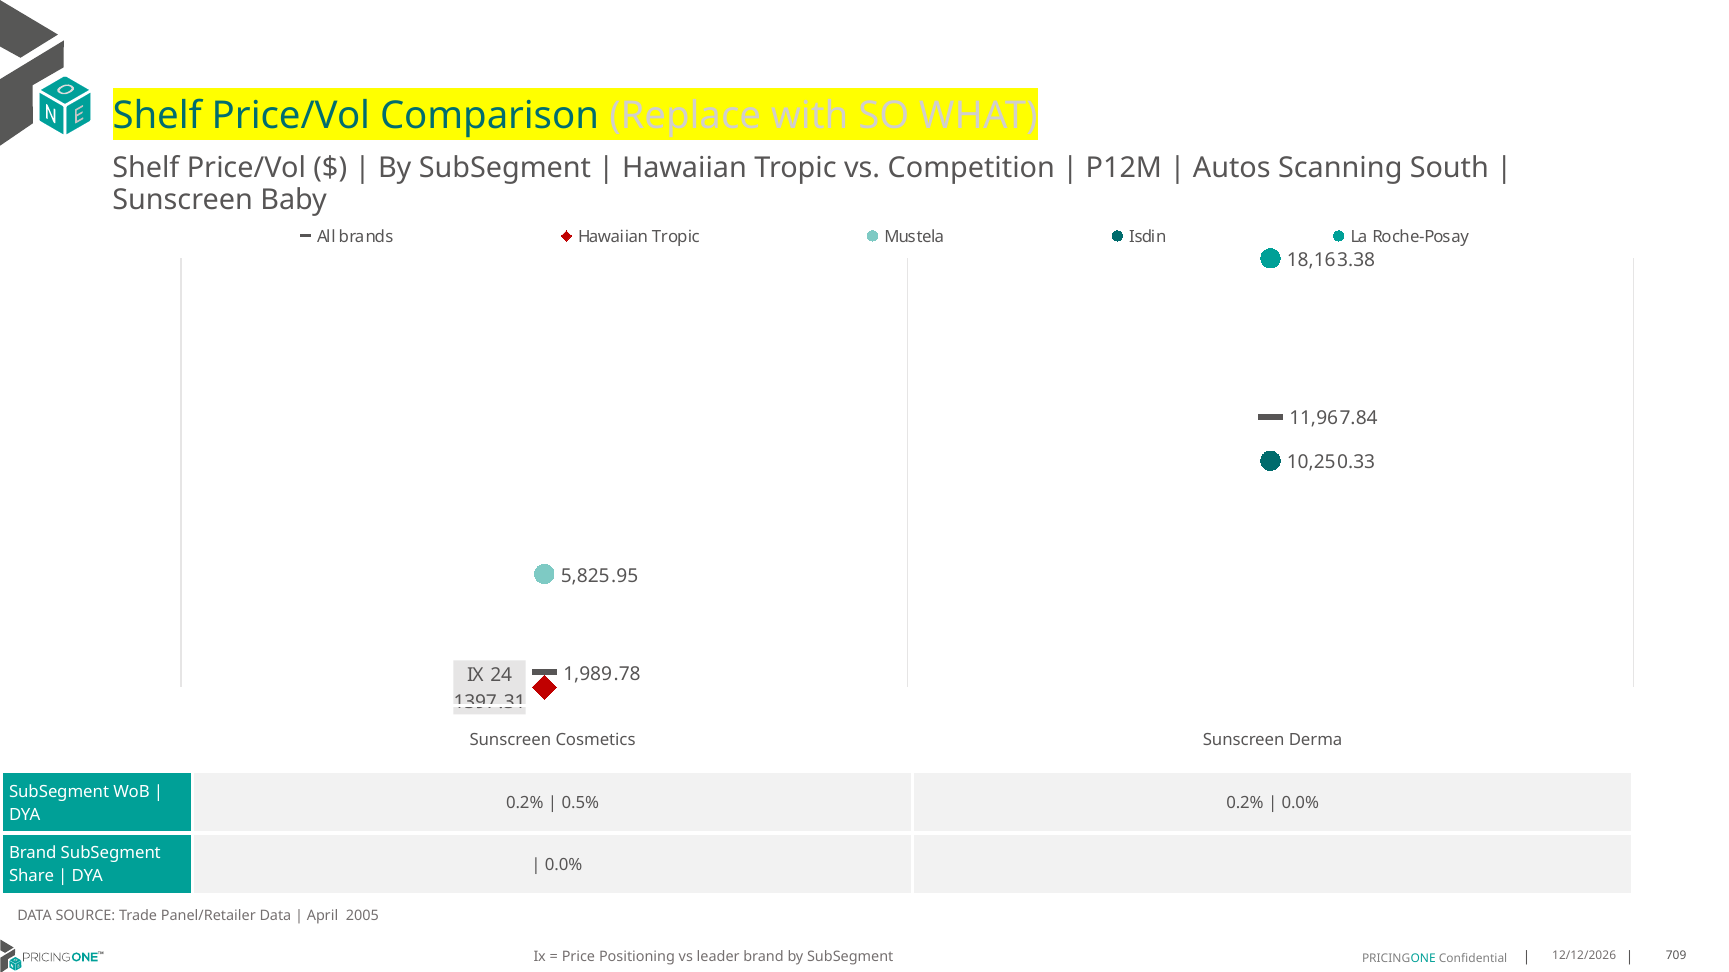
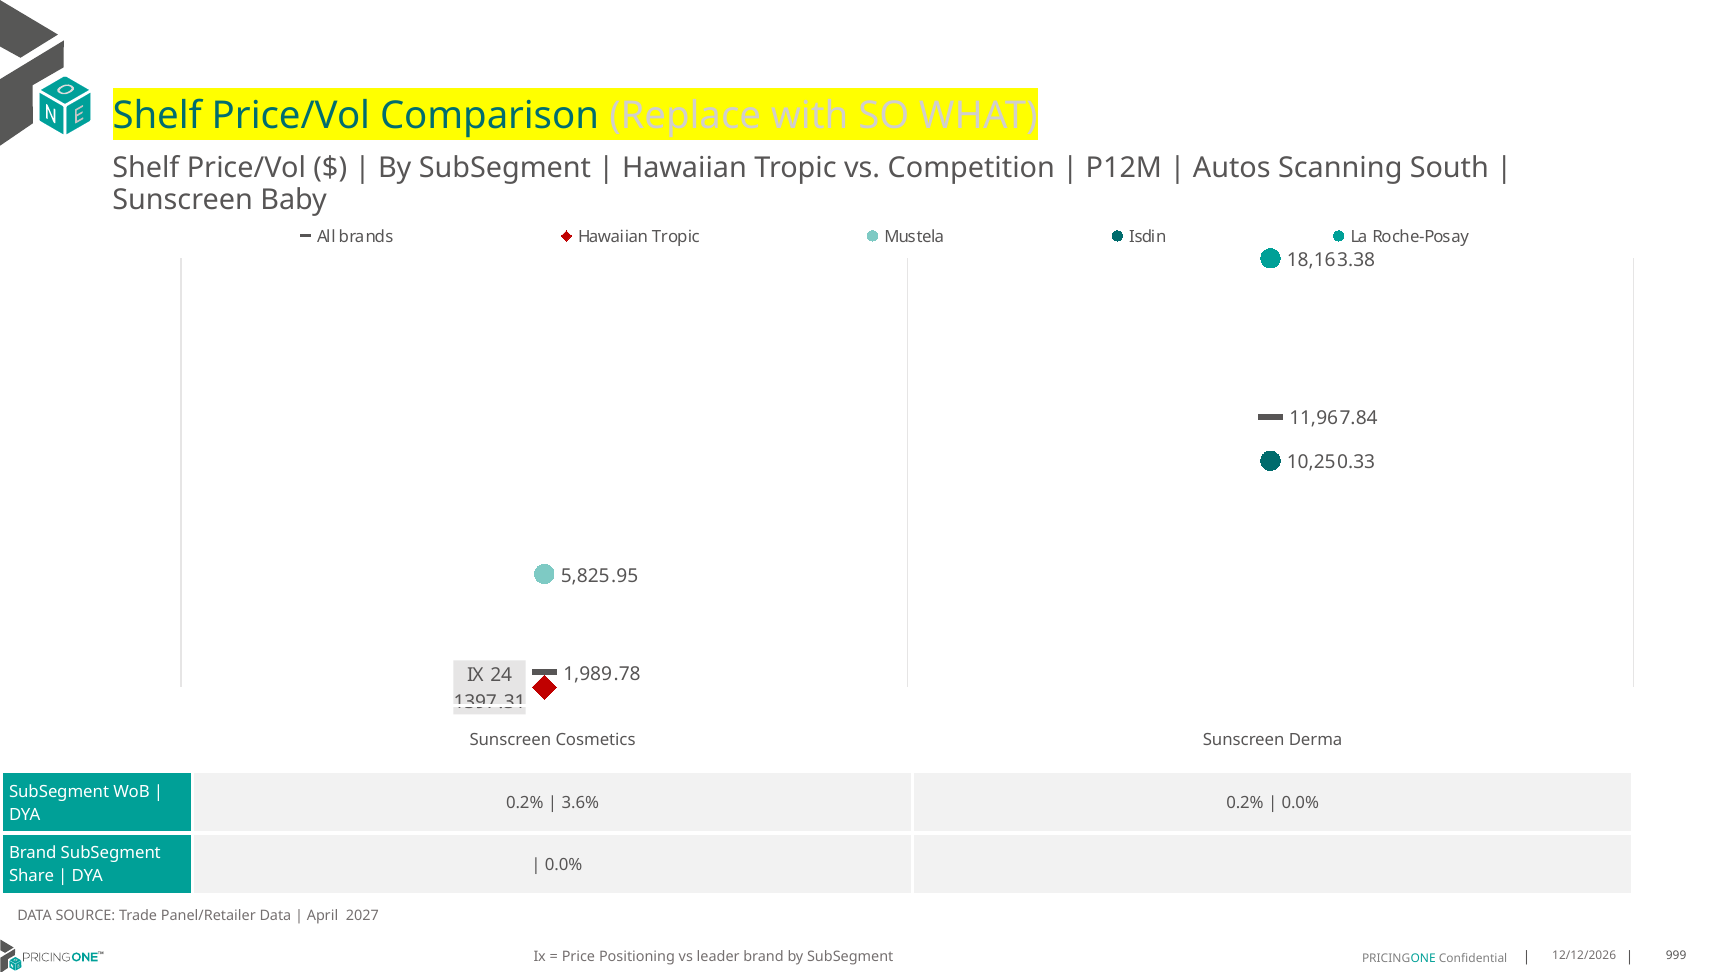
0.5%: 0.5% -> 3.6% (580, 804)
2005: 2005 -> 2027 (362, 916)
709: 709 -> 999 (1676, 956)
